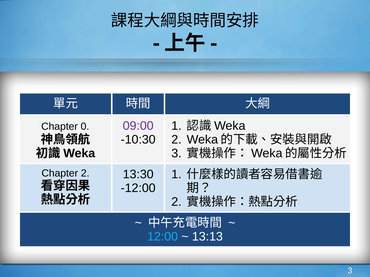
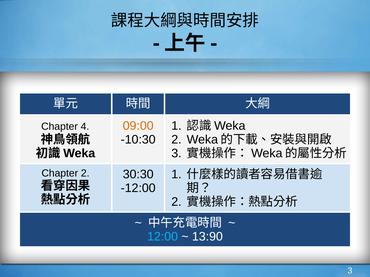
09:00 colour: purple -> orange (138, 126)
0: 0 -> 4 (85, 127)
13:30: 13:30 -> 30:30 (138, 175)
13:13: 13:13 -> 13:90 (207, 237)
